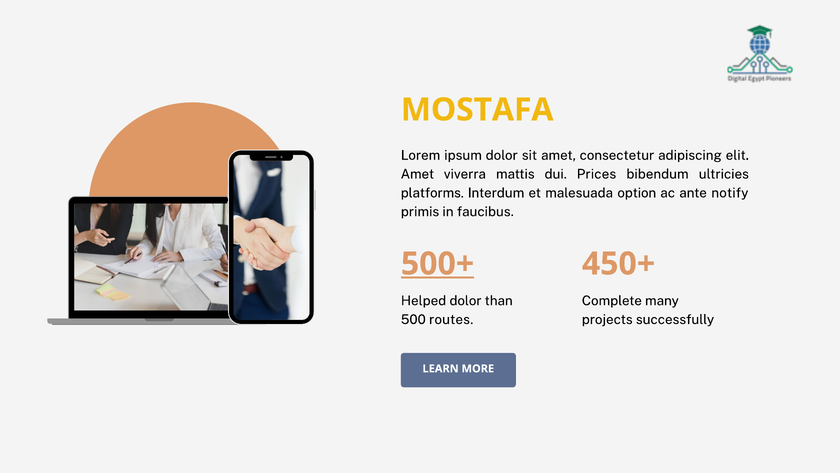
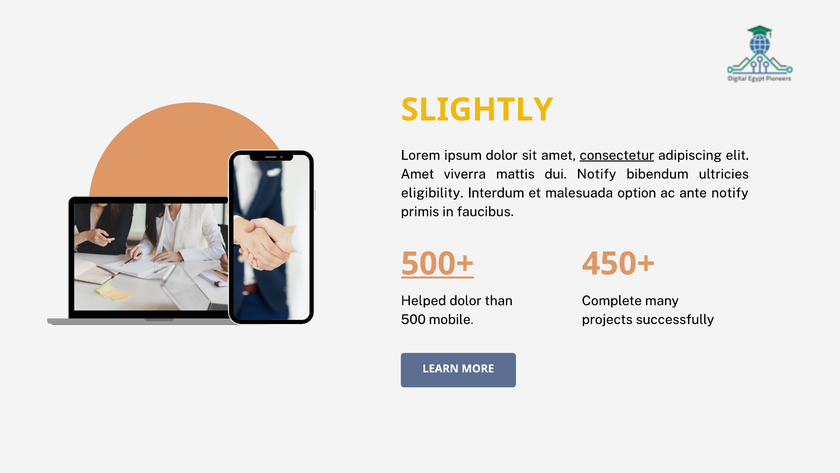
MOSTAFA: MOSTAFA -> SLIGHTLY (477, 110)
consectetur underline: none -> present (617, 155)
dui Prices: Prices -> Notify (596, 174)
platforms: platforms -> eligibility (432, 193)
routes: routes -> mobile (451, 319)
